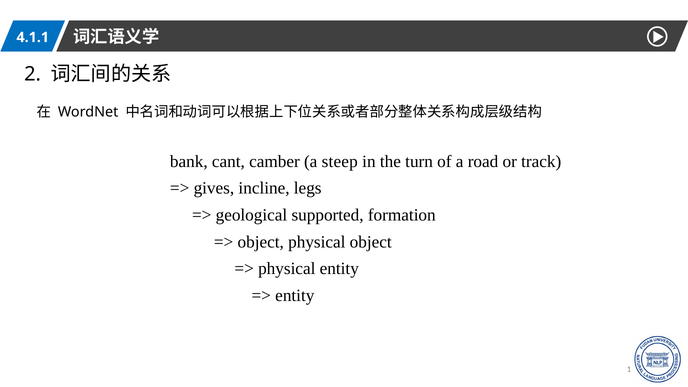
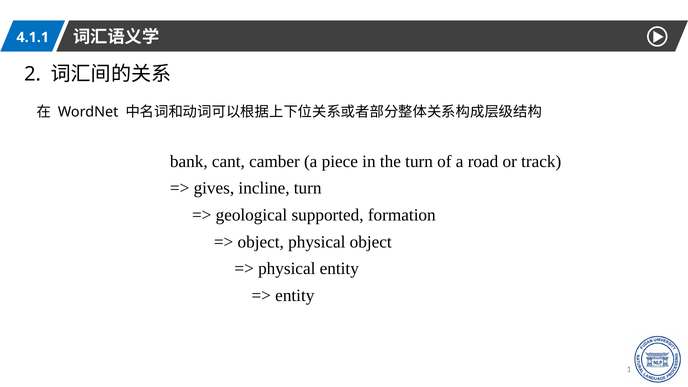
steep: steep -> piece (340, 161)
incline legs: legs -> turn (308, 188)
